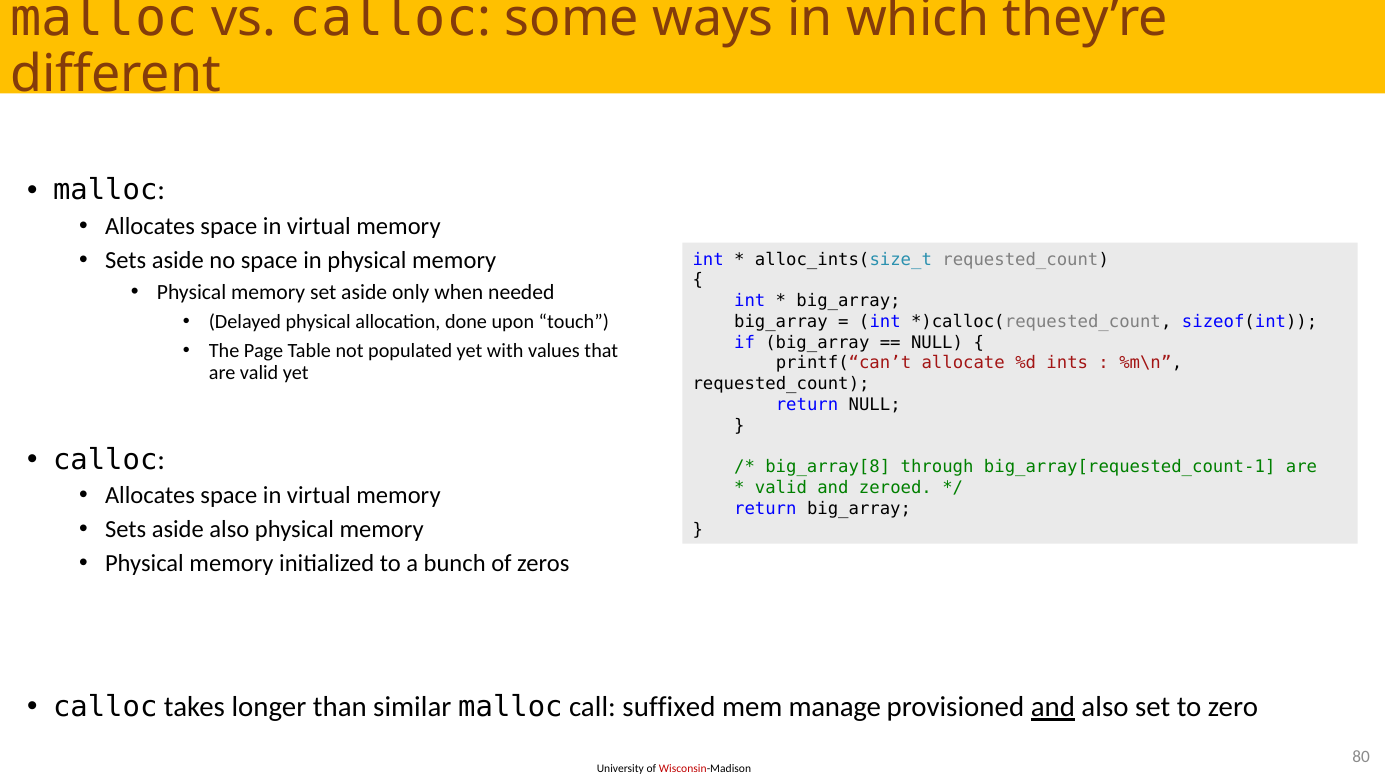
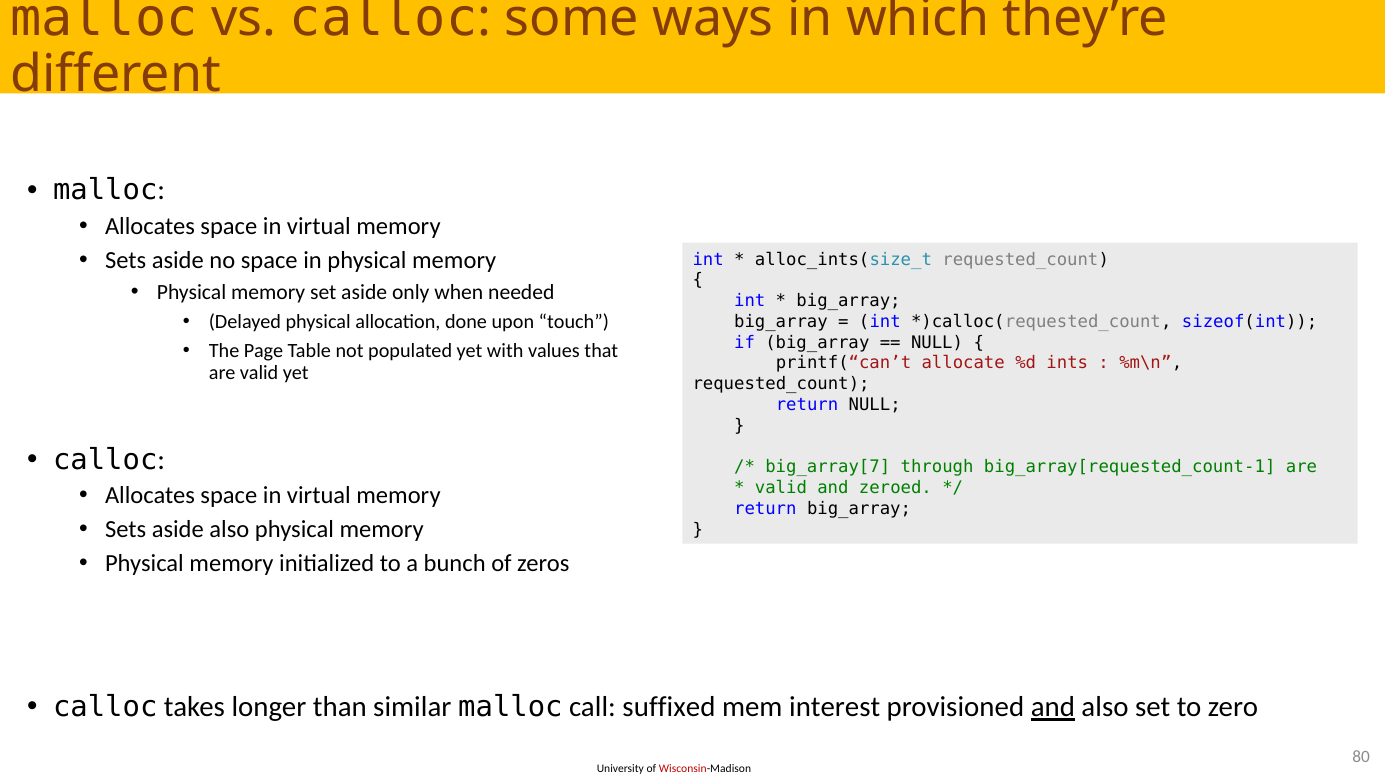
big_array[8: big_array[8 -> big_array[7 (828, 467)
manage: manage -> interest (835, 707)
